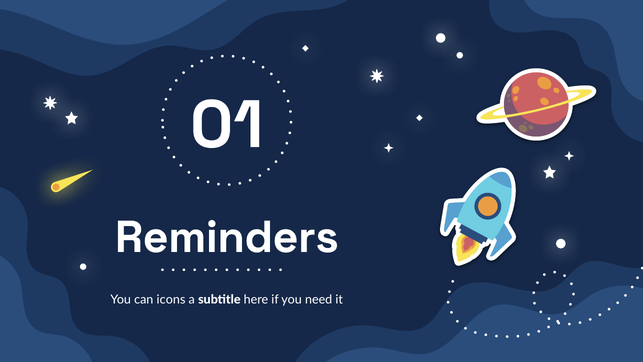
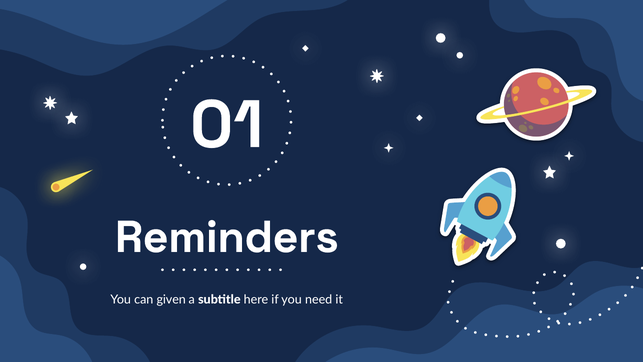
icons: icons -> given (171, 300)
